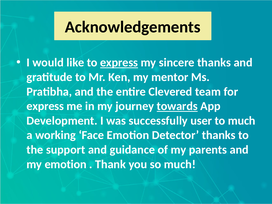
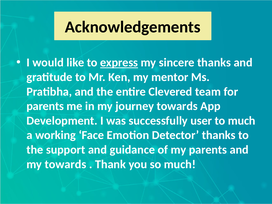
express: express -> parents (45, 106)
towards underline: present -> none (177, 106)
my emotion: emotion -> towards (65, 164)
